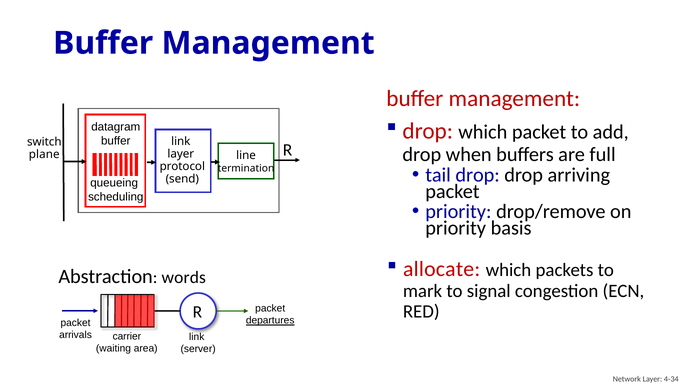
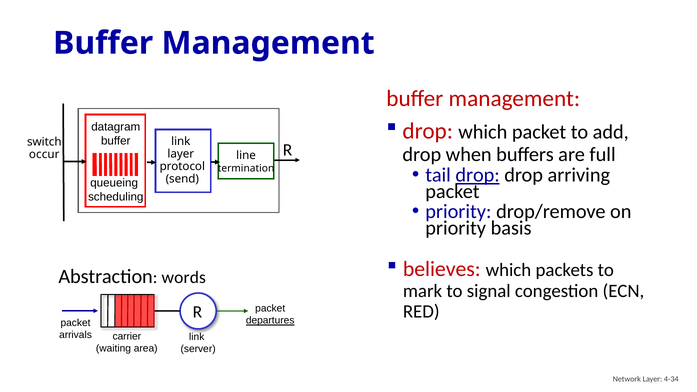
plane: plane -> occur (44, 155)
drop underline: none -> present (478, 175)
allocate: allocate -> believes (442, 269)
